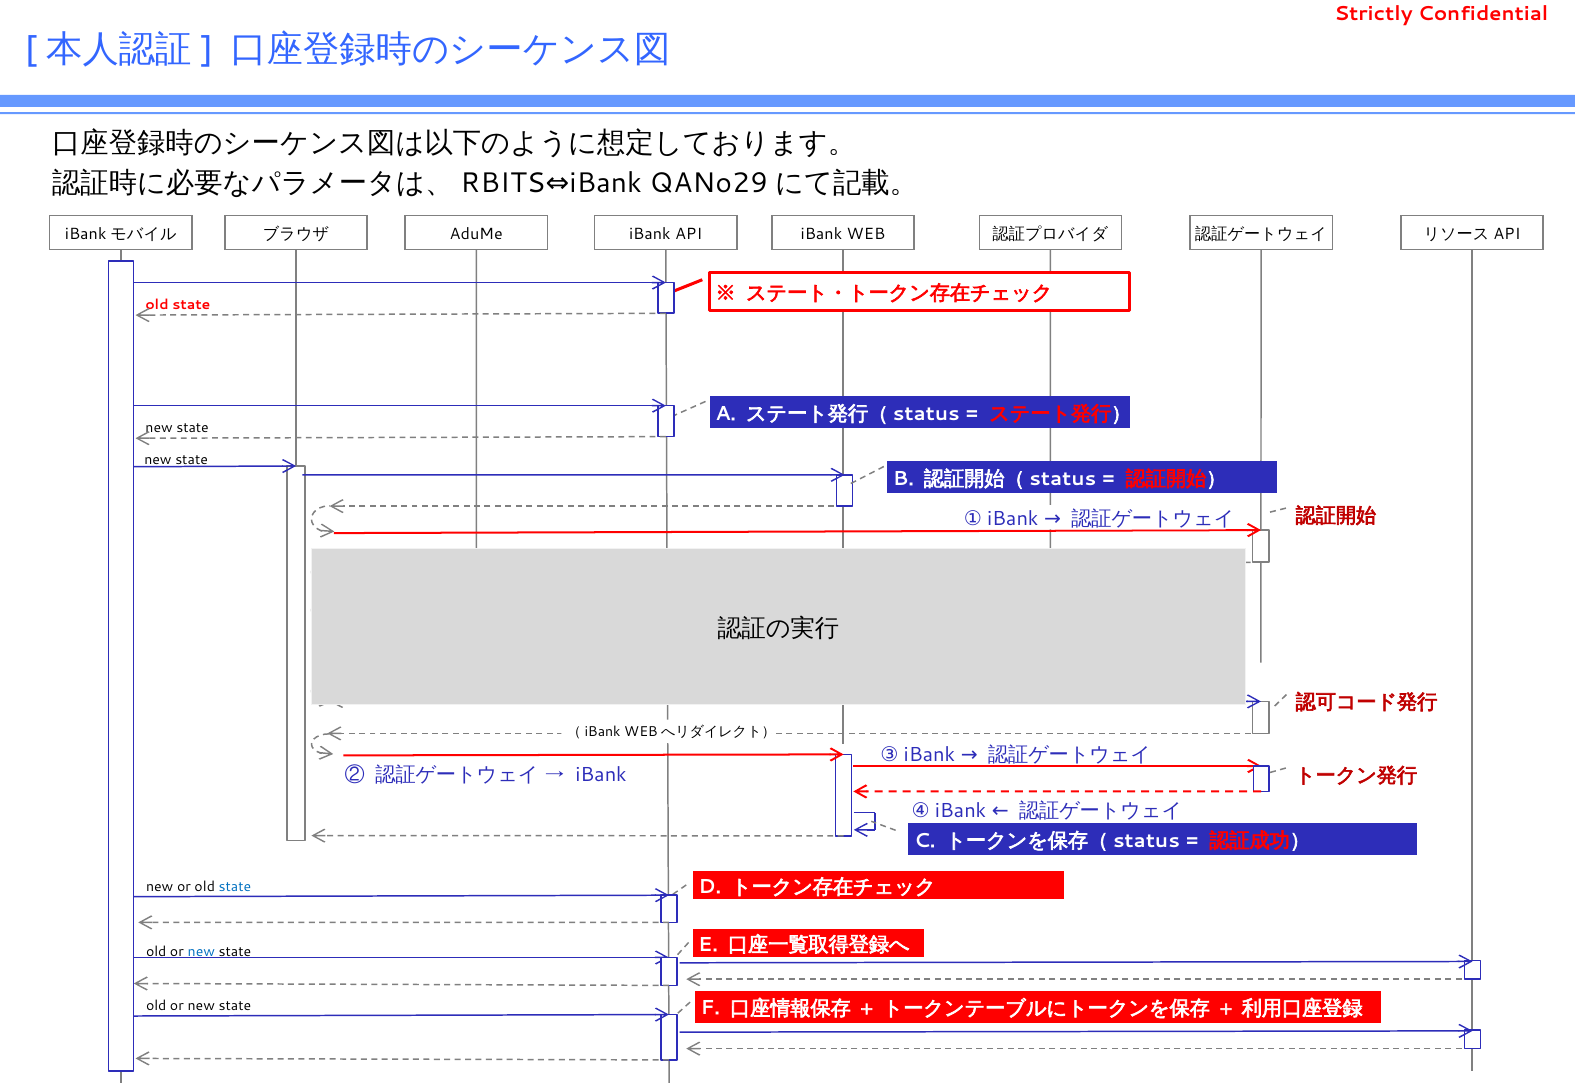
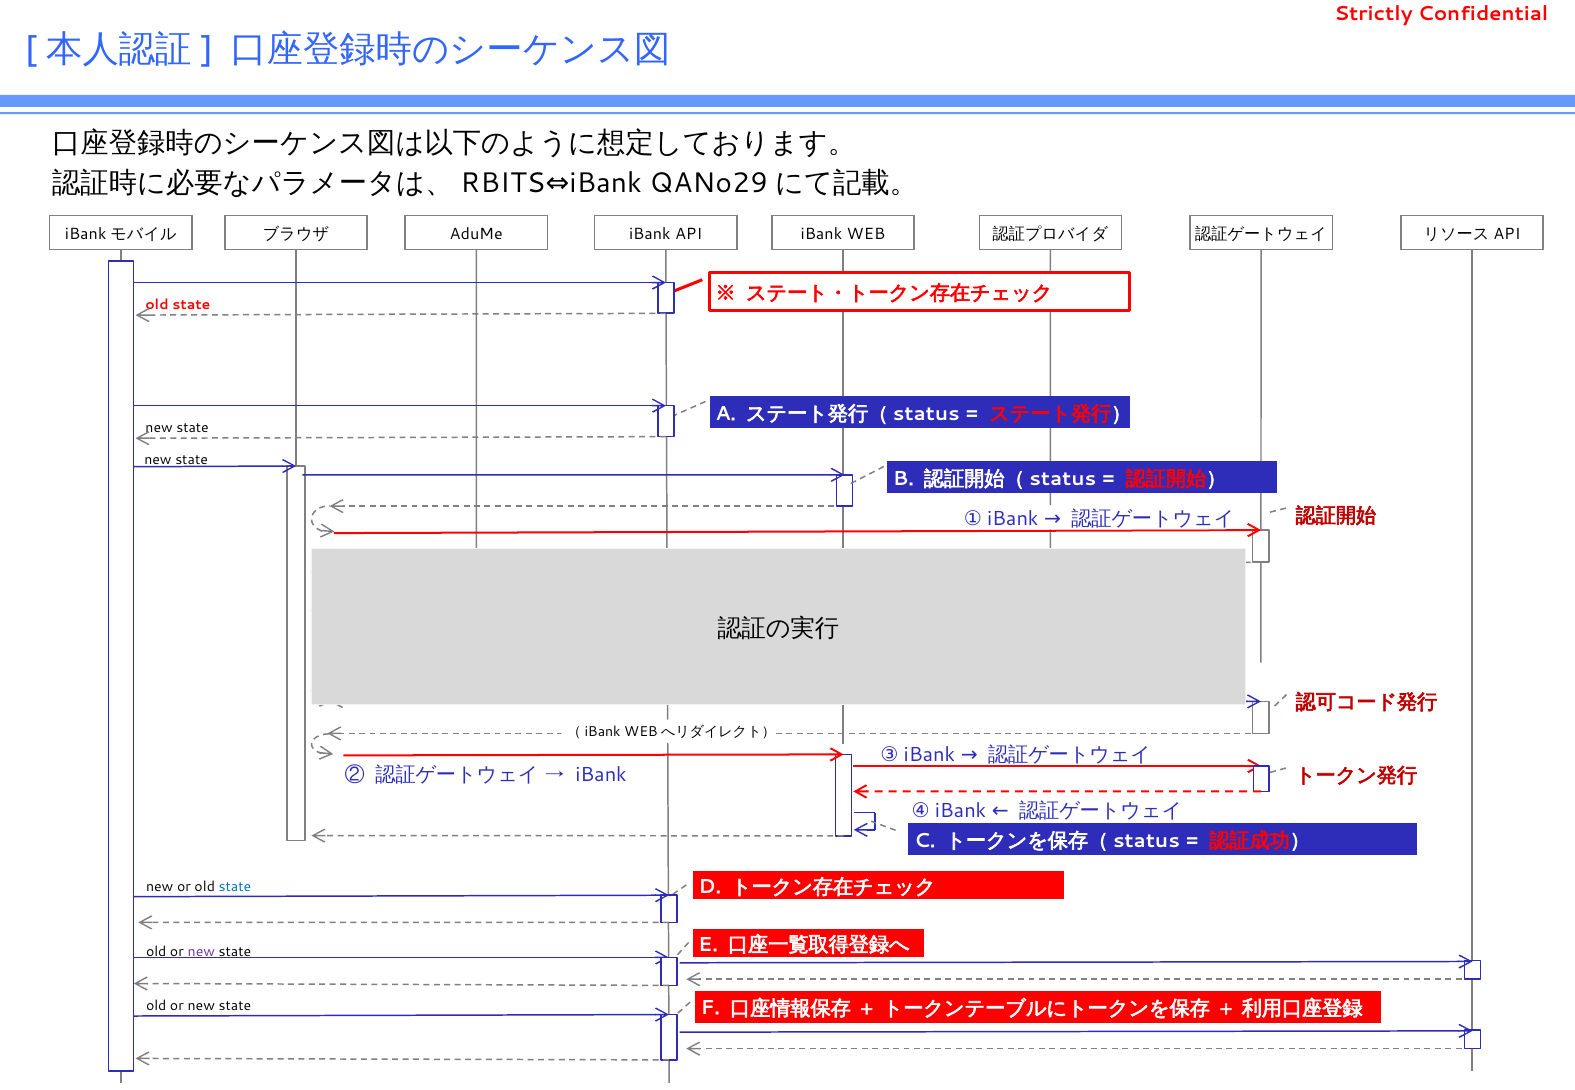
new colour: blue -> purple (201, 952)
